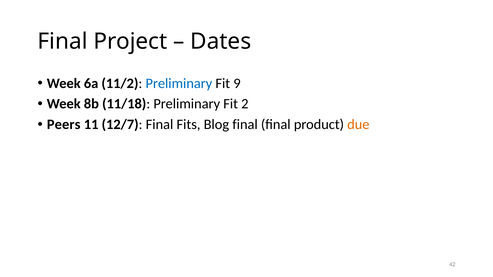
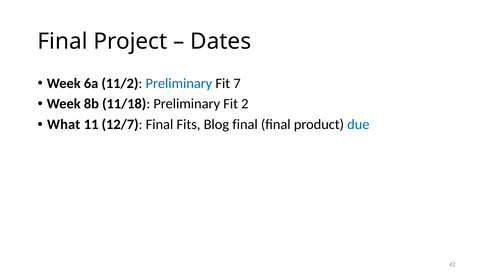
9: 9 -> 7 (237, 83)
Peers: Peers -> What (64, 125)
due colour: orange -> blue (358, 125)
